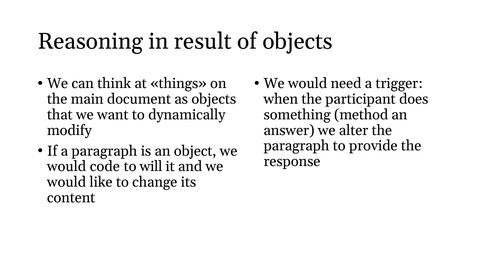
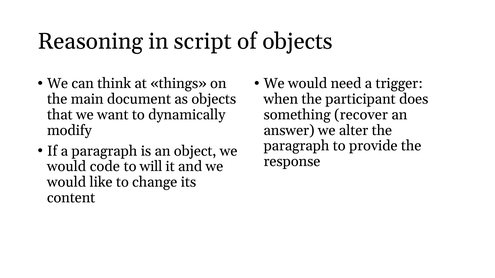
result: result -> script (203, 42)
method: method -> recover (361, 115)
